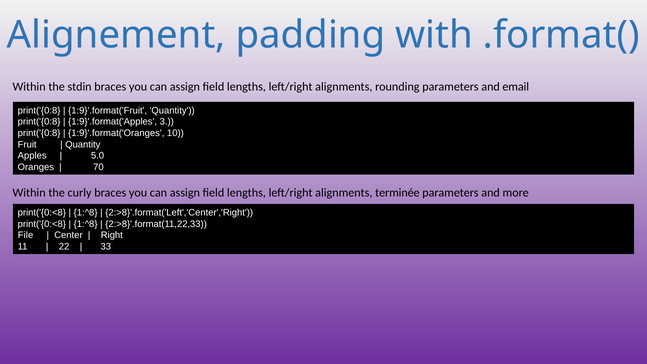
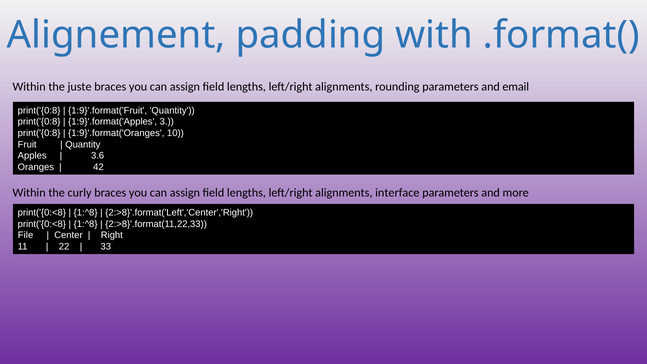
stdin: stdin -> juste (80, 87)
5.0: 5.0 -> 3.6 (98, 156)
70: 70 -> 42 (98, 167)
terminée: terminée -> interface (397, 192)
